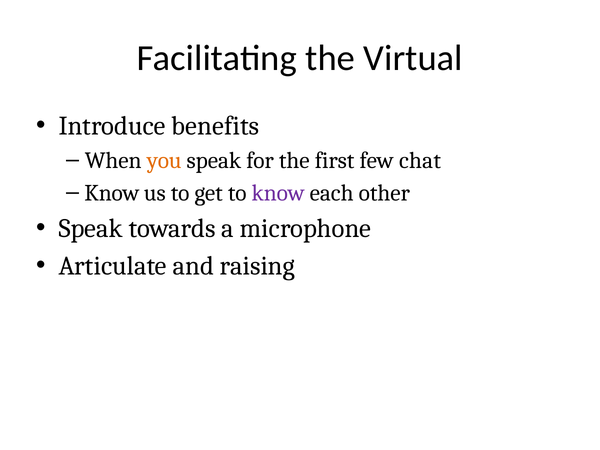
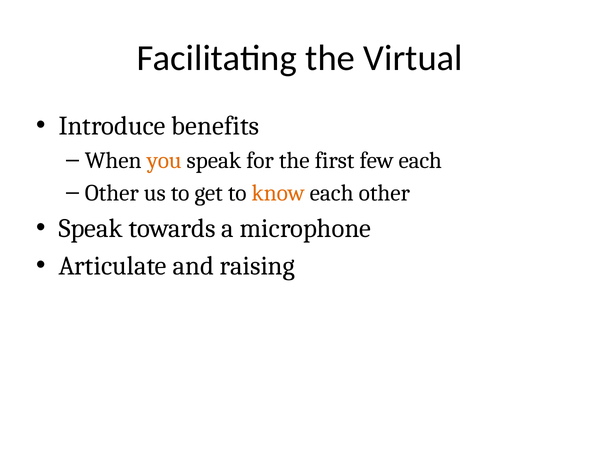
few chat: chat -> each (420, 160)
Know: Know -> Other (112, 193)
know colour: purple -> orange (278, 193)
